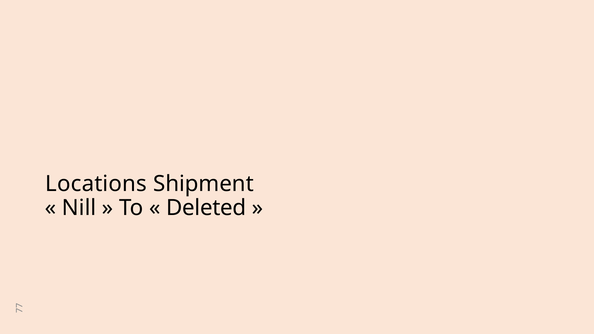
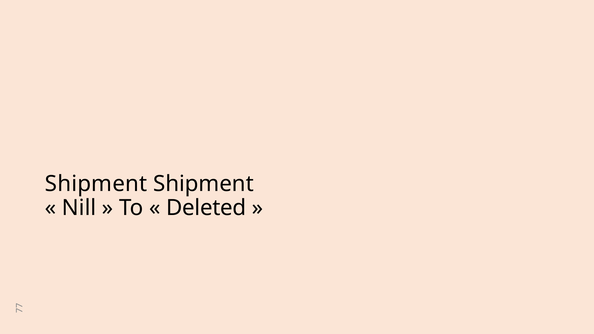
Locations: Locations -> Shipment (96, 184)
